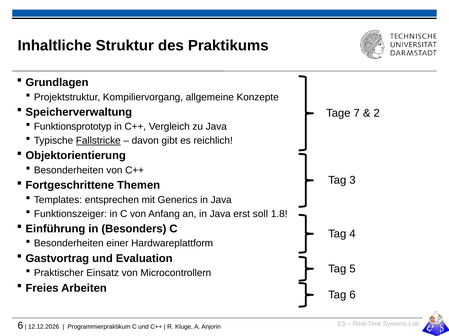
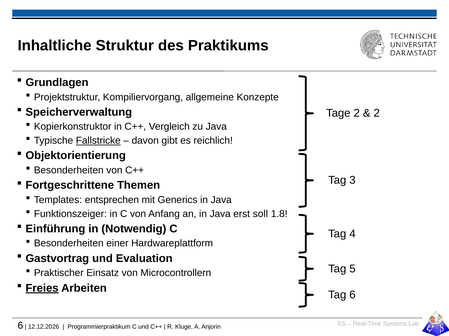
Tage 7: 7 -> 2 (357, 113)
Funktionsprototyp: Funktionsprototyp -> Kopierkonstruktor (73, 127)
Besonders: Besonders -> Notwendig (134, 229)
Freies underline: none -> present (42, 289)
